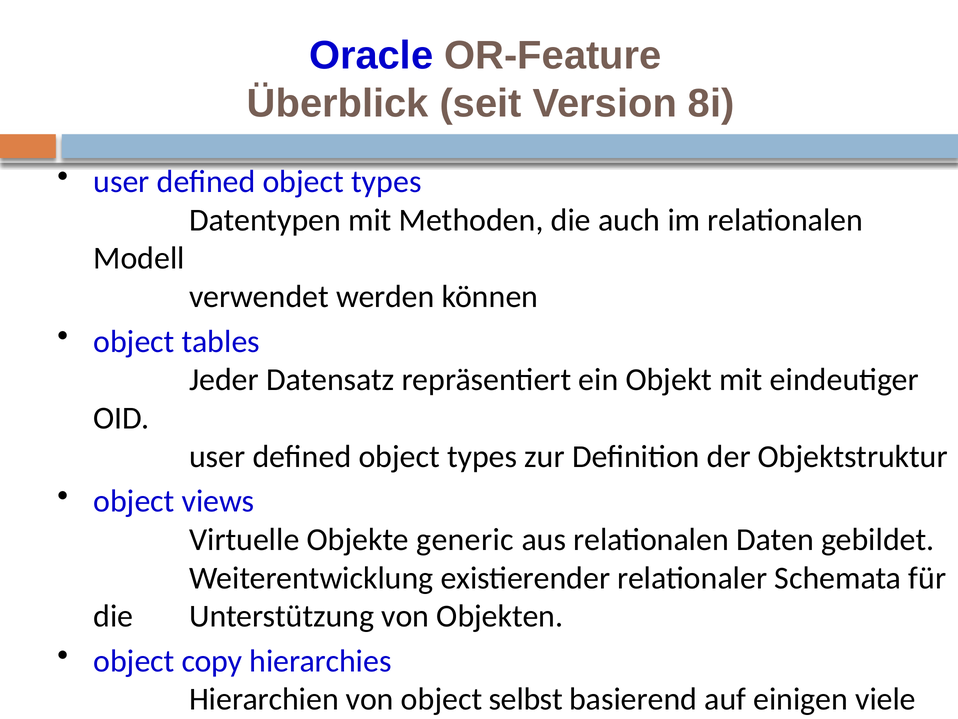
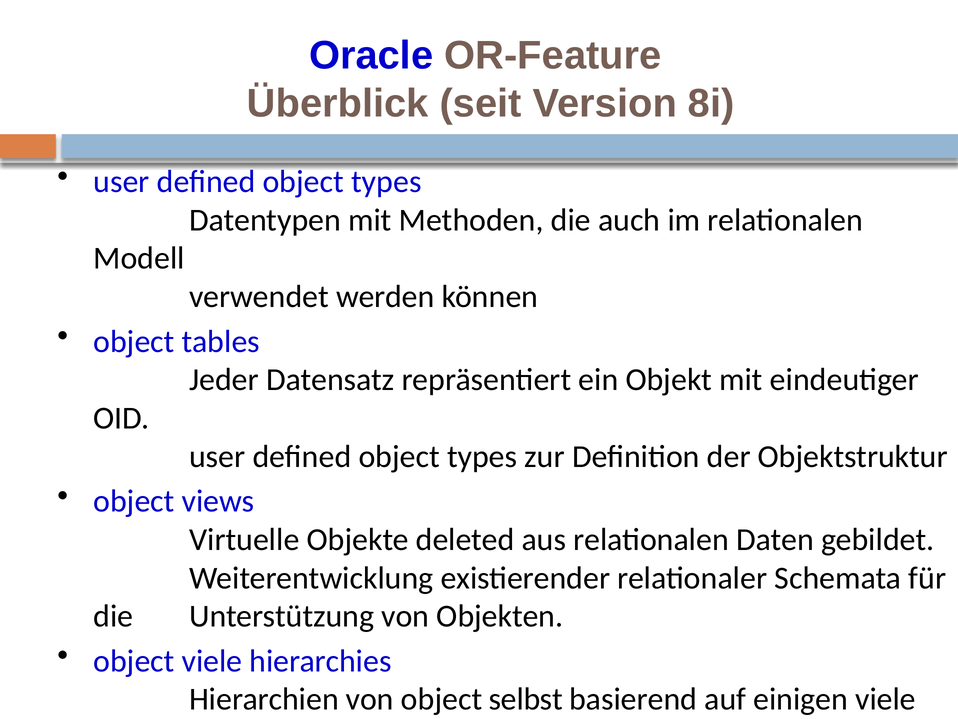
generic: generic -> deleted (465, 539)
object copy: copy -> viele (212, 661)
